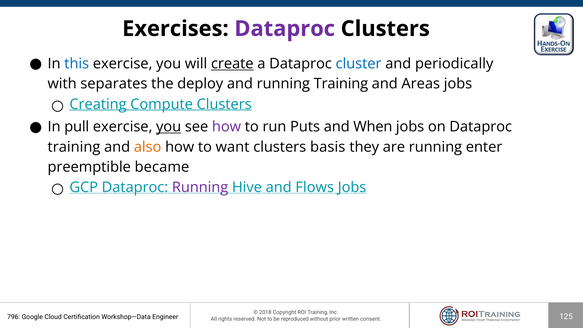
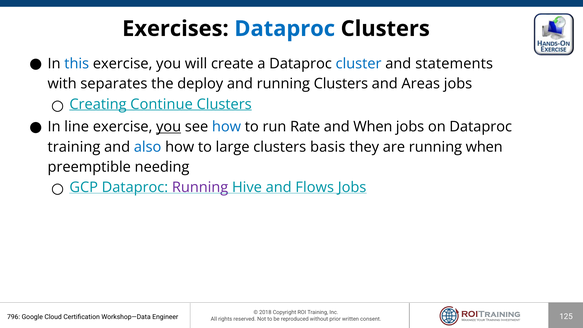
Dataproc colour: purple -> blue (285, 29)
create underline: present -> none (232, 64)
periodically: periodically -> statements (454, 64)
running Training: Training -> Clusters (341, 84)
Compute: Compute -> Continue (162, 104)
pull: pull -> line (77, 127)
how colour: purple -> blue (226, 127)
Puts: Puts -> Rate (305, 127)
also colour: orange -> blue (148, 147)
want: want -> large (233, 147)
running enter: enter -> when (484, 147)
became: became -> needing (162, 167)
